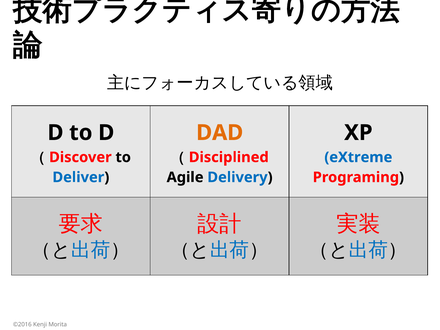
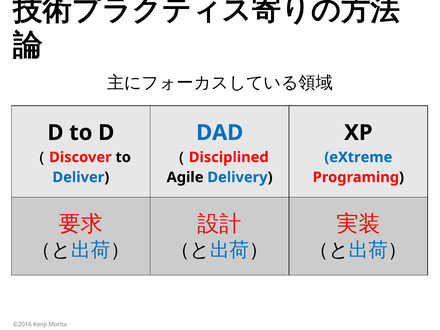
DAD colour: orange -> blue (220, 133)
